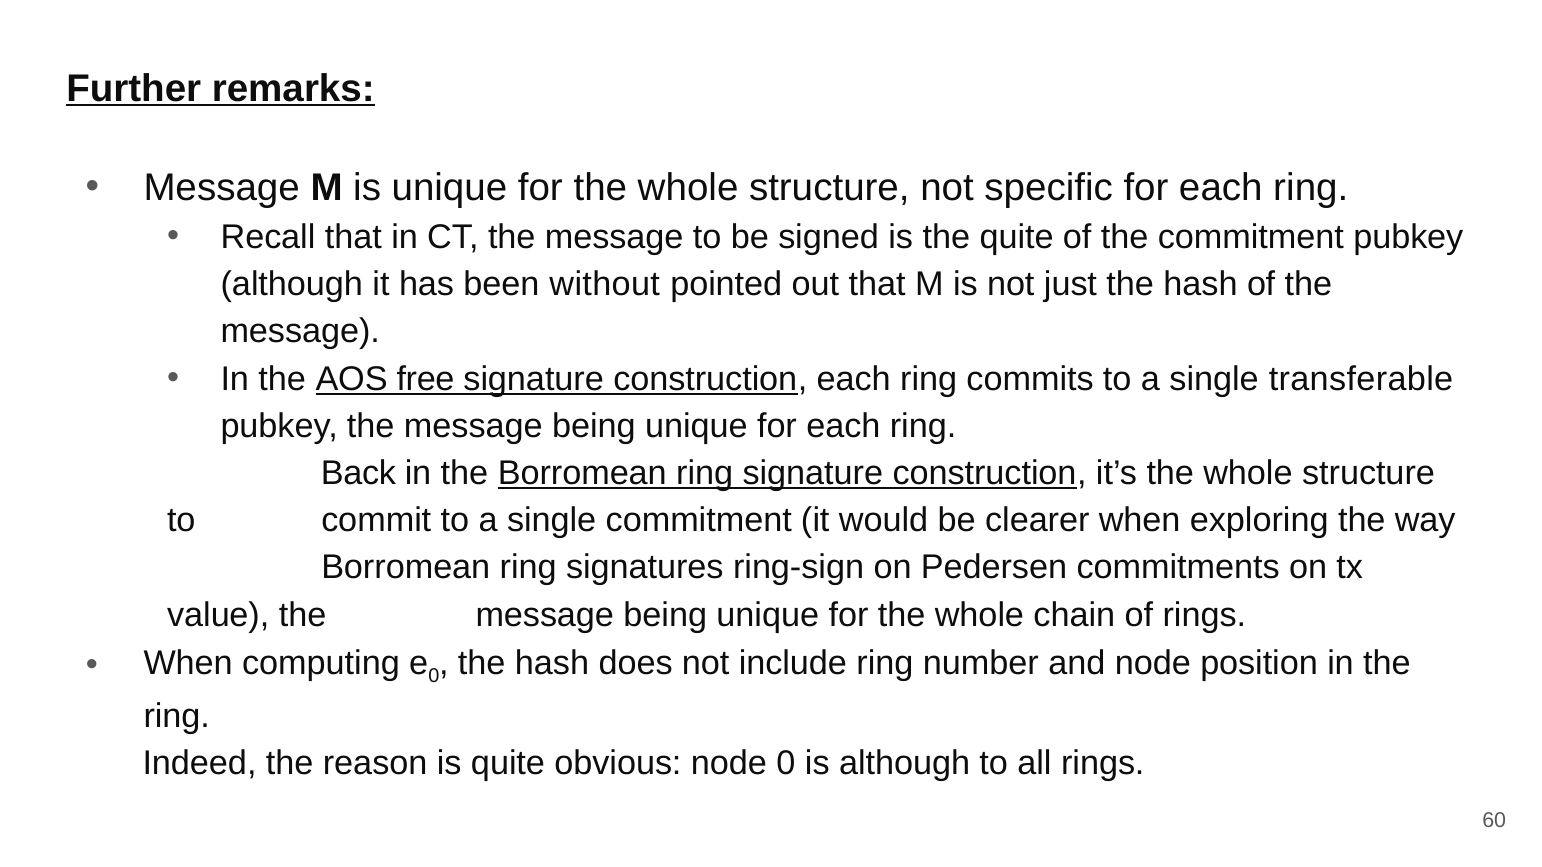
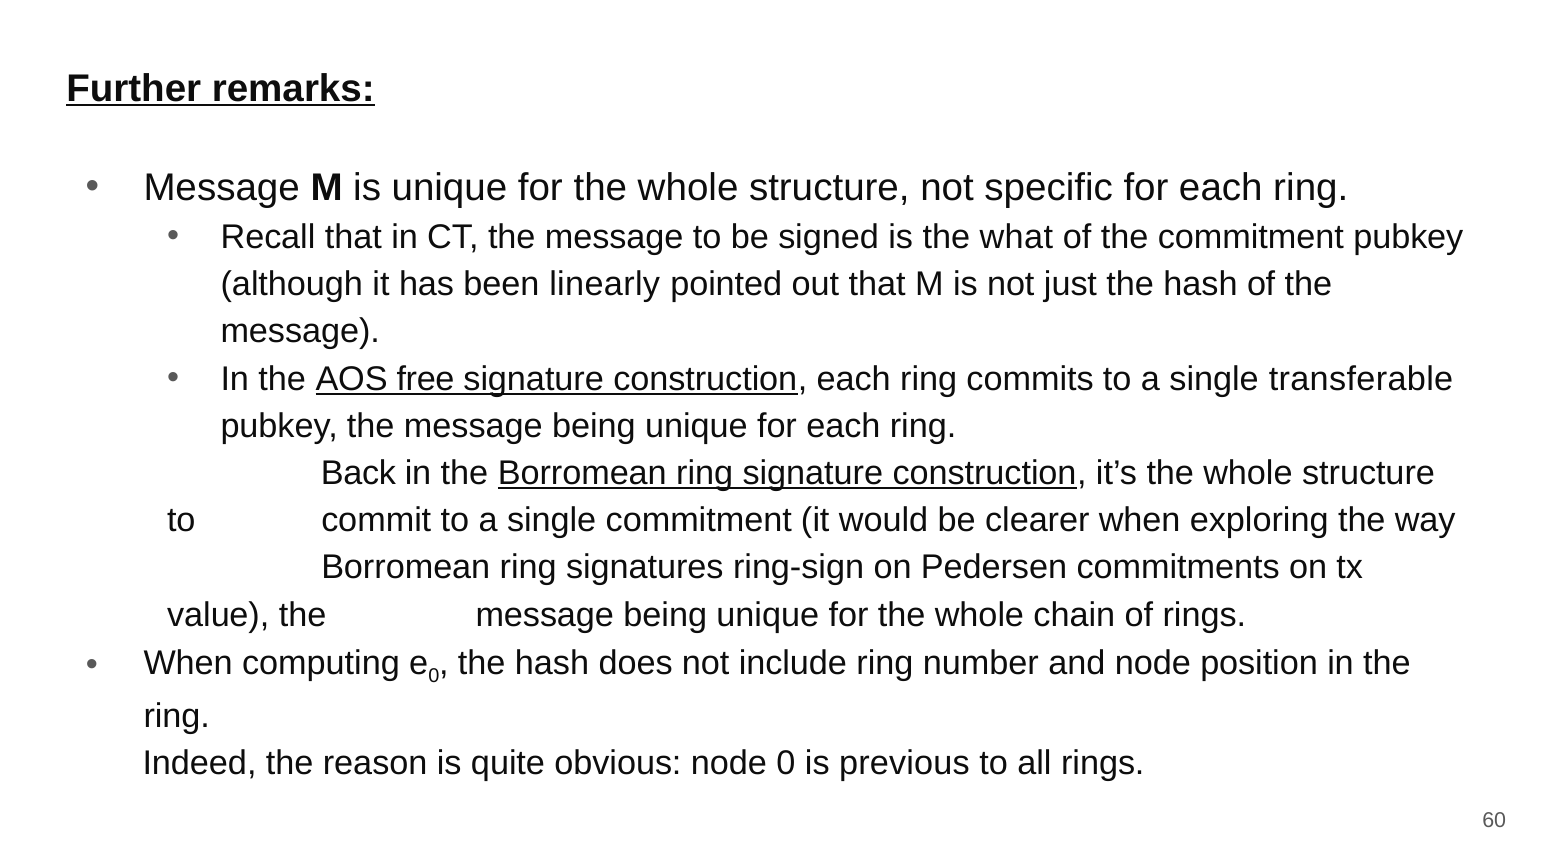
the quite: quite -> what (1016, 237)
without: without -> linearly (605, 285)
is although: although -> previous (904, 763)
